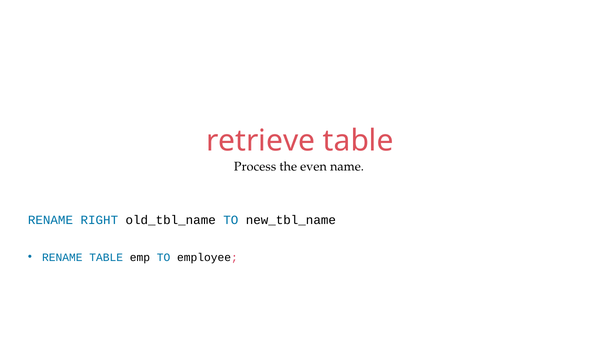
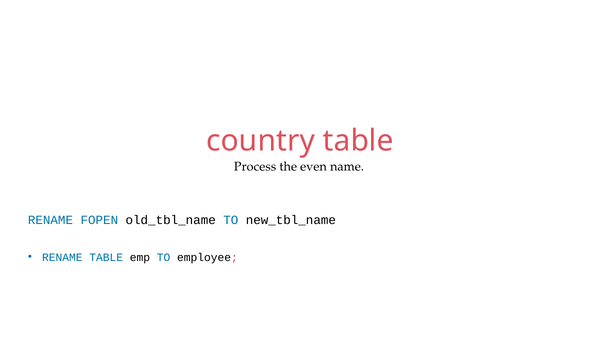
retrieve: retrieve -> country (261, 141)
RIGHT: RIGHT -> FOPEN (99, 220)
